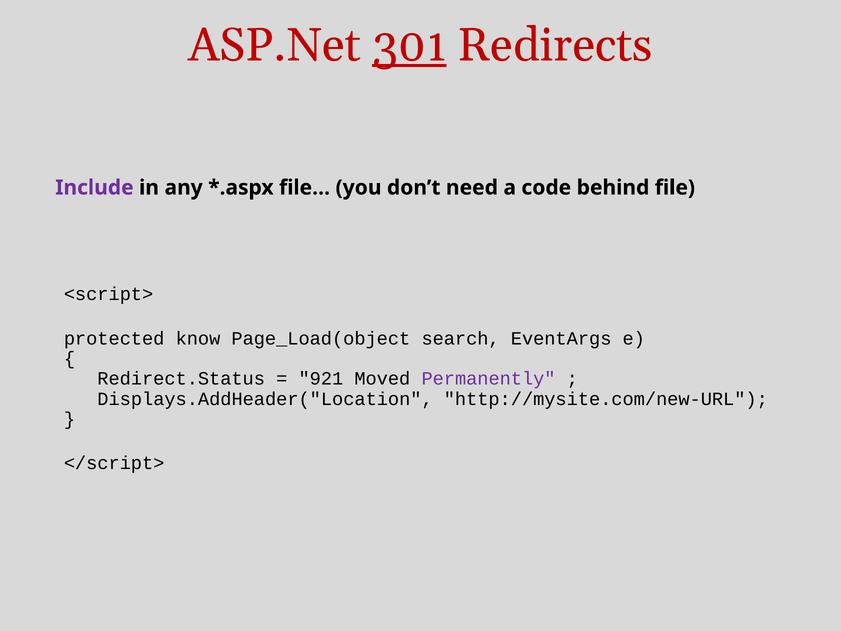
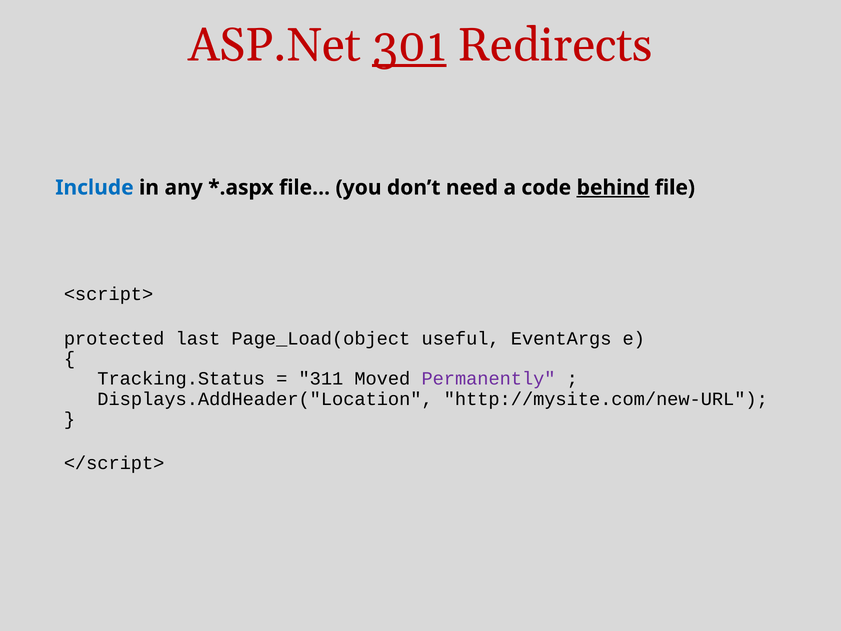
Include colour: purple -> blue (94, 188)
behind underline: none -> present (613, 188)
know: know -> last (198, 338)
search: search -> useful (461, 338)
Redirect.Status: Redirect.Status -> Tracking.Status (181, 379)
921: 921 -> 311 (321, 379)
